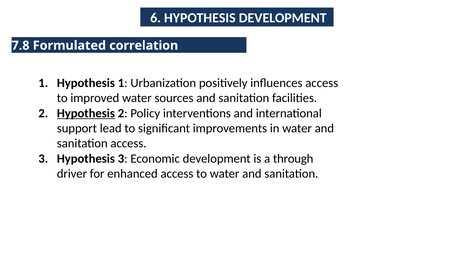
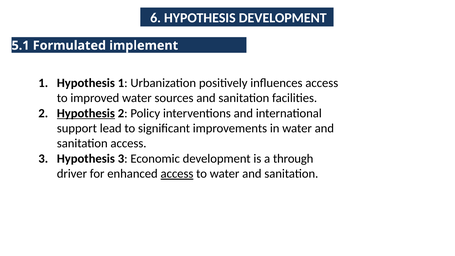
7.8: 7.8 -> 5.1 (21, 46)
correlation: correlation -> implement (144, 46)
access underline: none -> present (177, 174)
